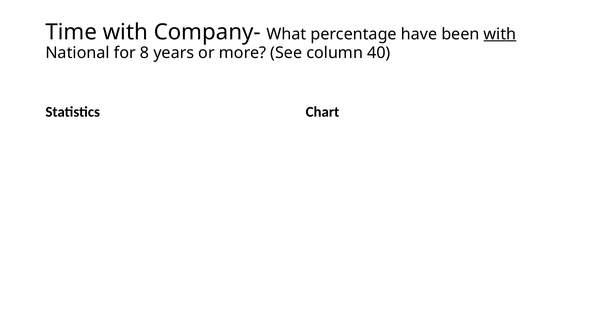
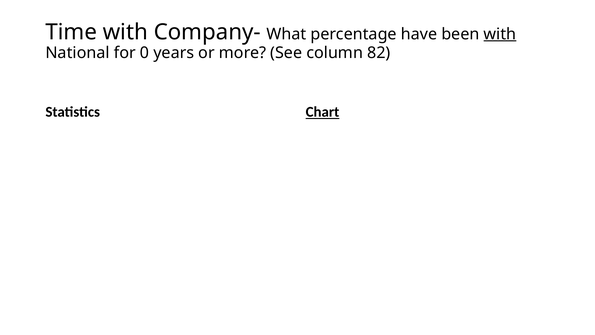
8: 8 -> 0 (145, 53)
40: 40 -> 82 (379, 53)
Chart underline: none -> present (322, 112)
